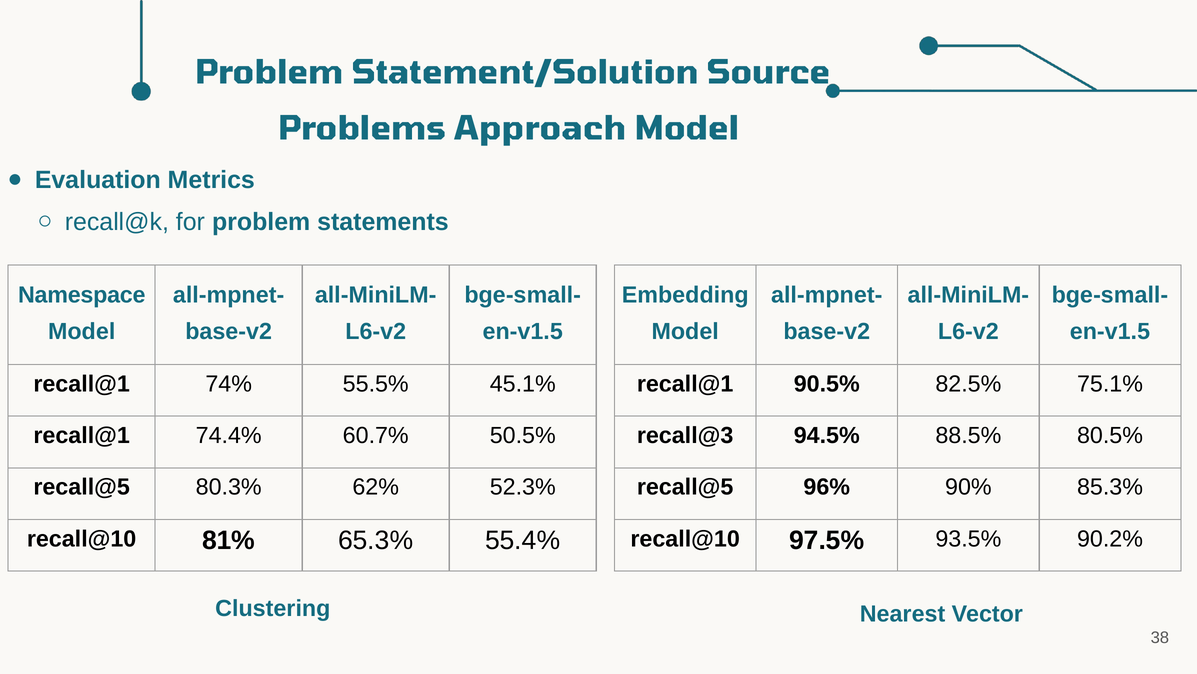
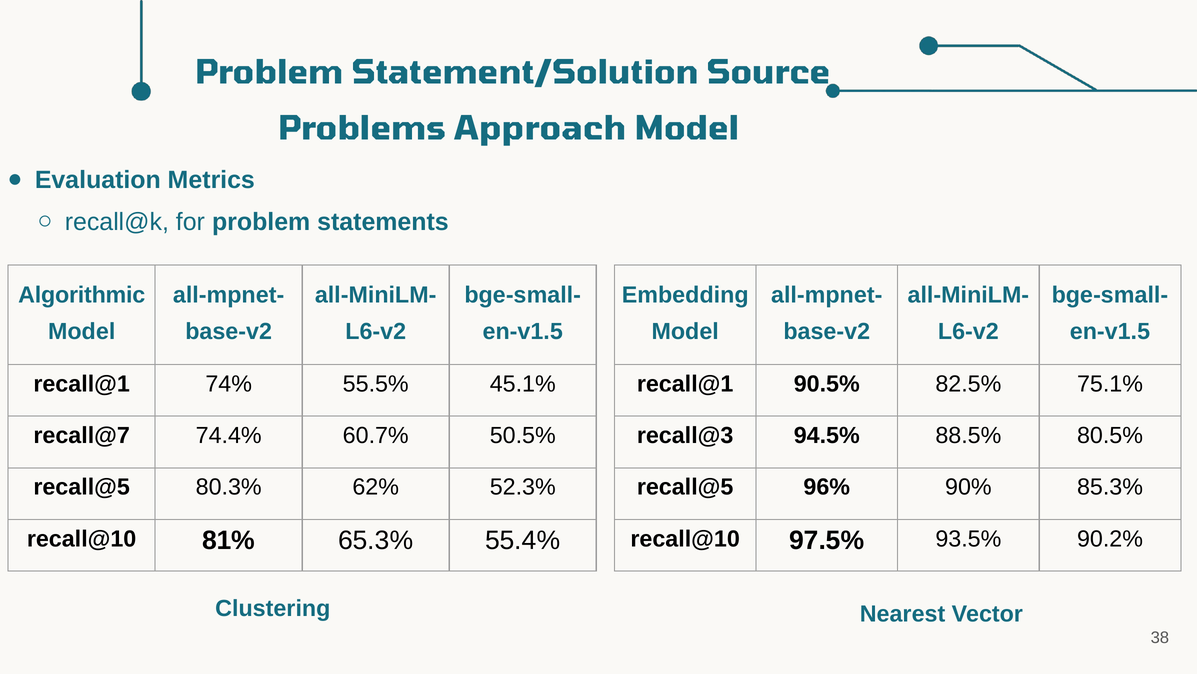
Namespace: Namespace -> Algorithmic (82, 295)
recall@1: recall@1 -> recall@7 (82, 435)
